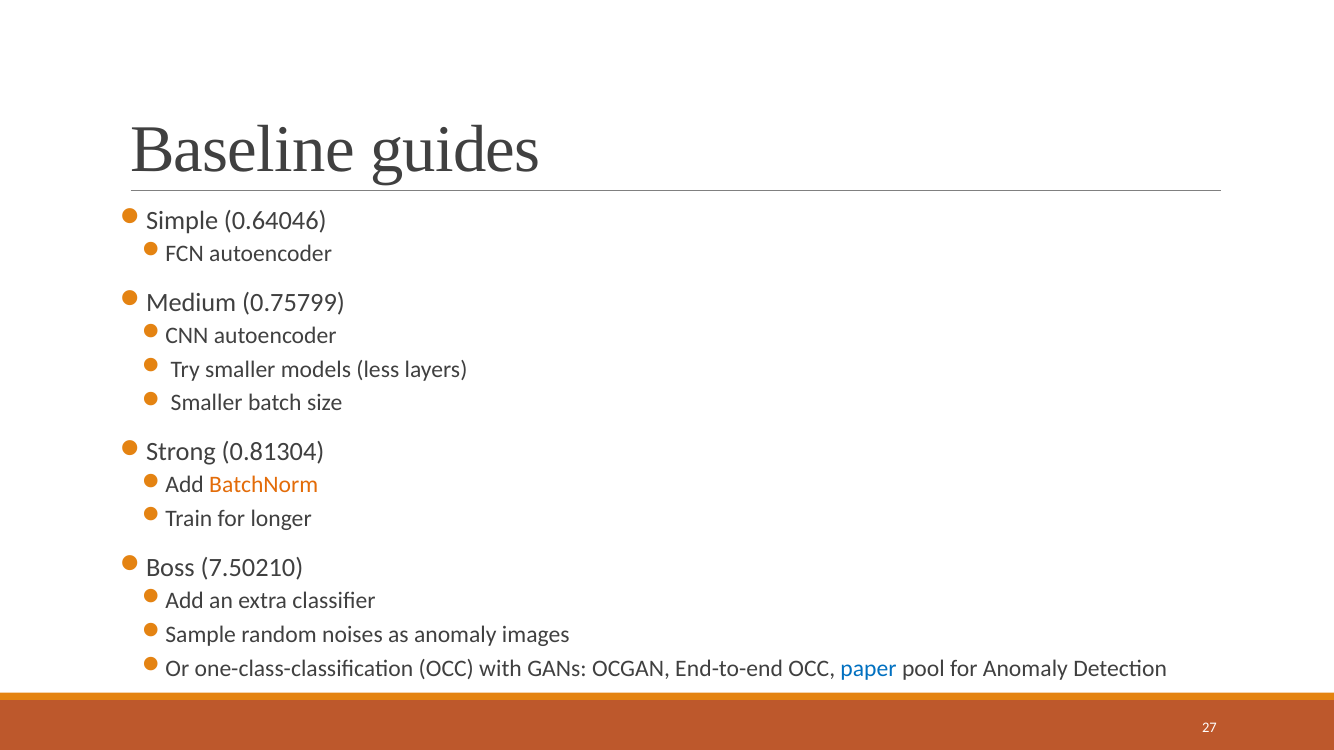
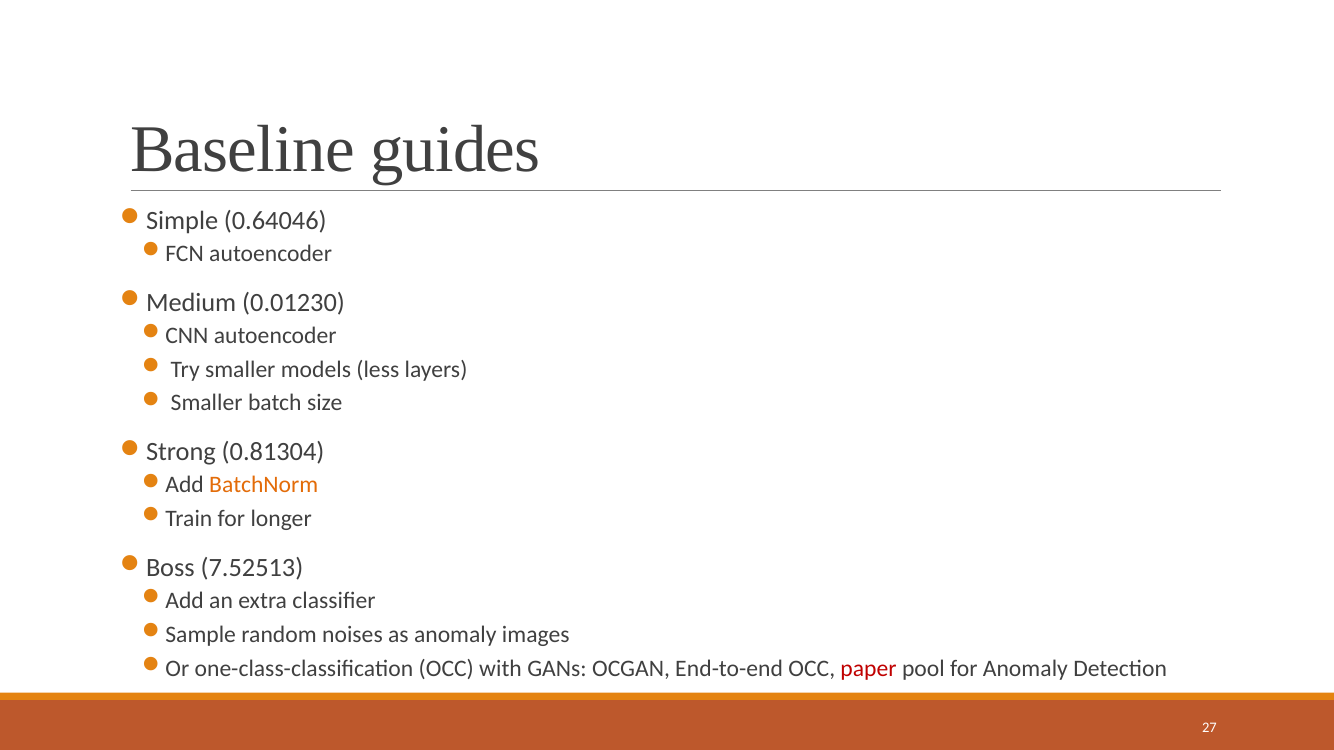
0.75799: 0.75799 -> 0.01230 (294, 303)
7.50210: 7.50210 -> 7.52513 (252, 568)
paper colour: blue -> red (869, 669)
